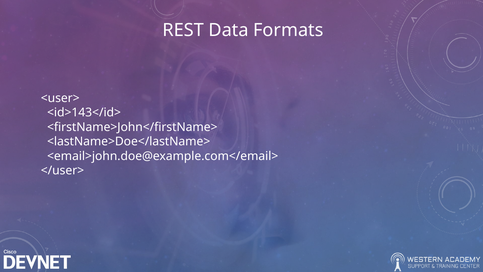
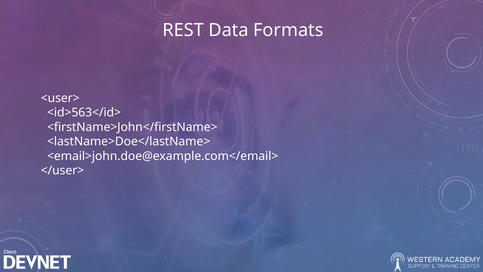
<id>143</id>: <id>143</id> -> <id>563</id> (84, 112)
